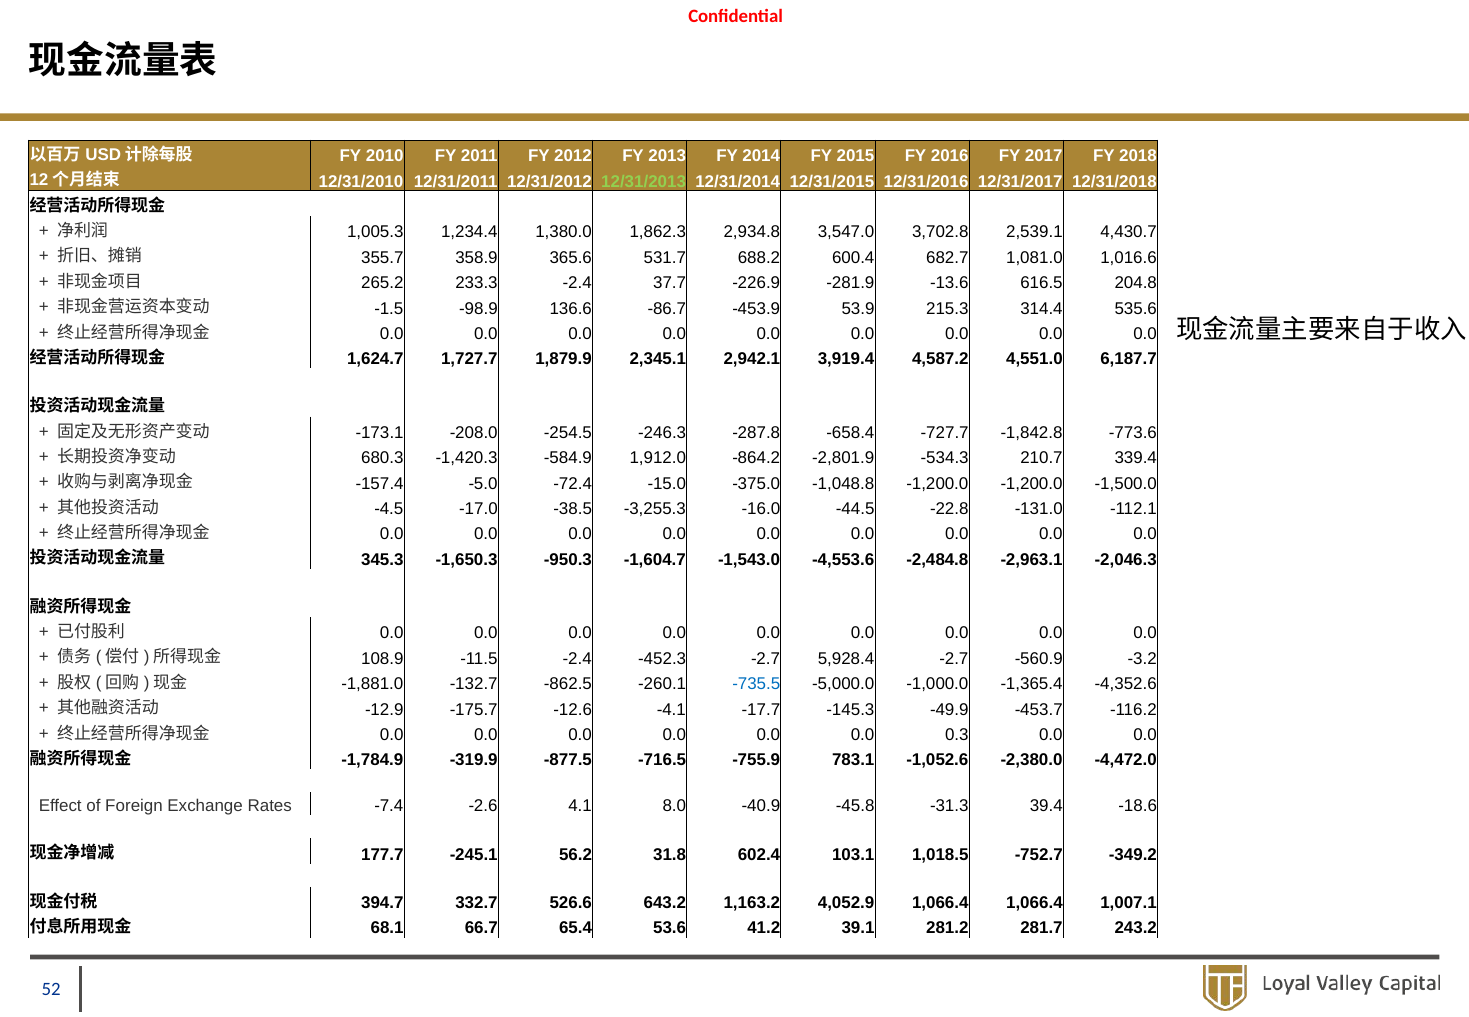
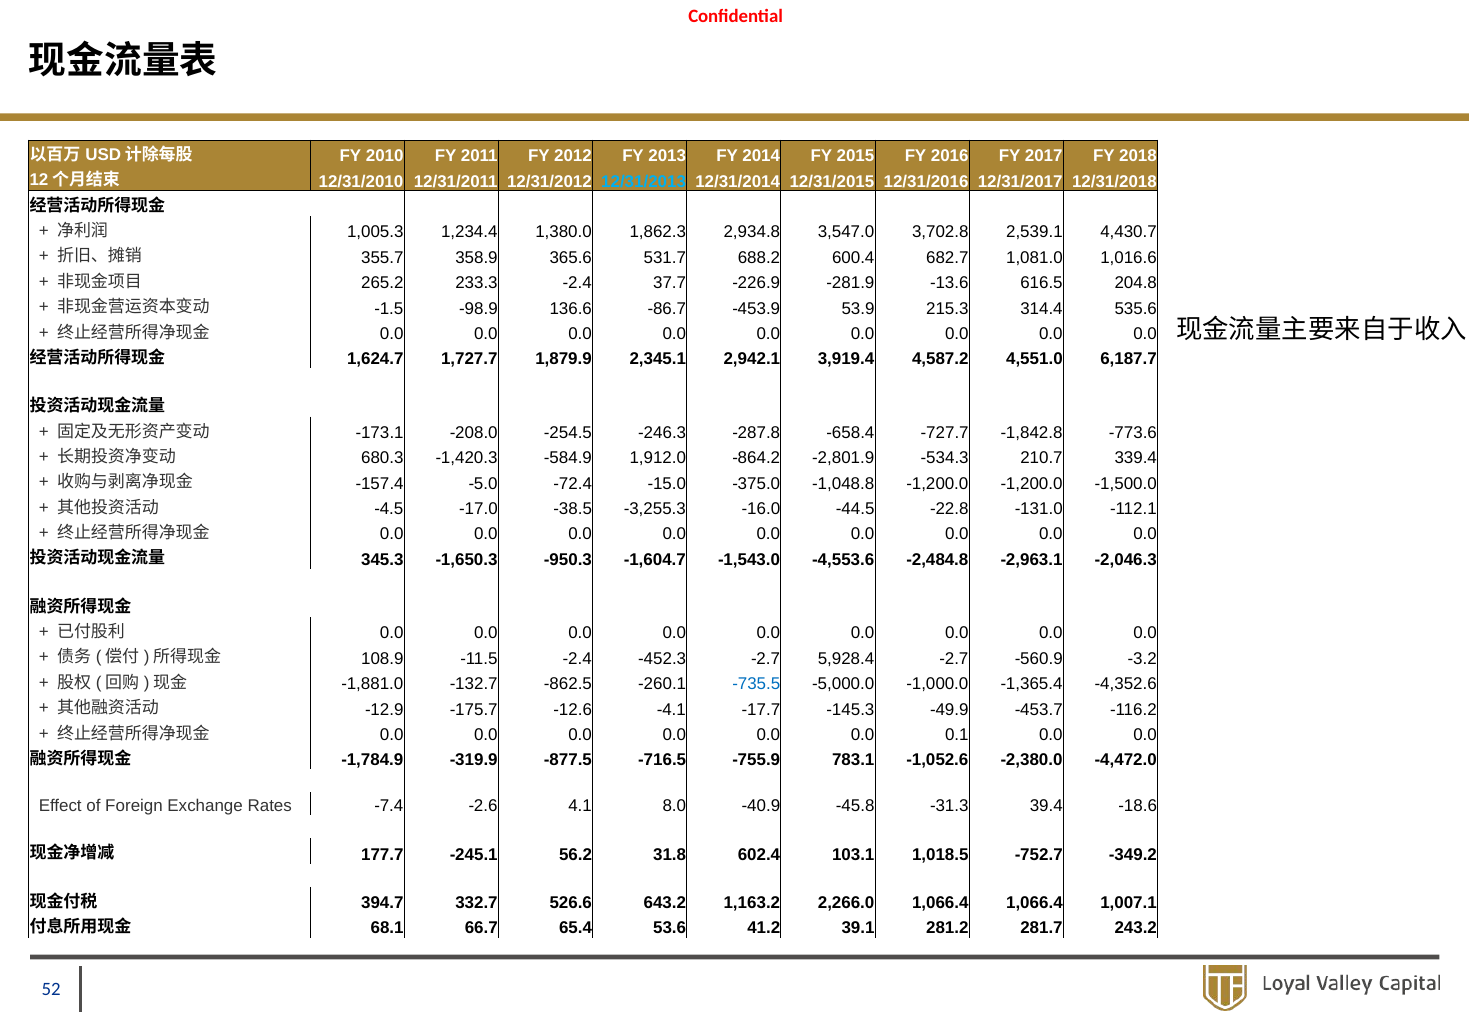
12/31/2013 colour: light green -> light blue (644, 182)
0.3: 0.3 -> 0.1 (957, 735)
4,052.9: 4,052.9 -> 2,266.0 (846, 903)
